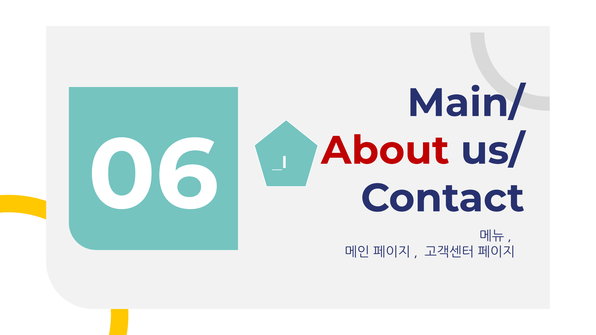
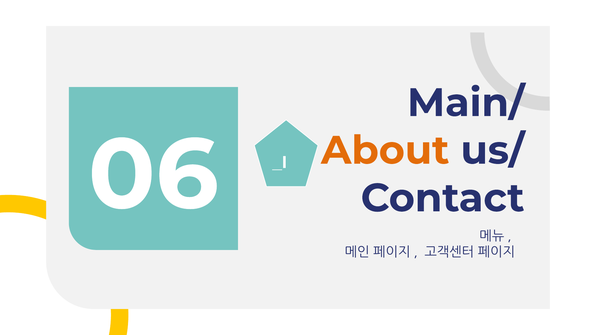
About colour: red -> orange (385, 151)
